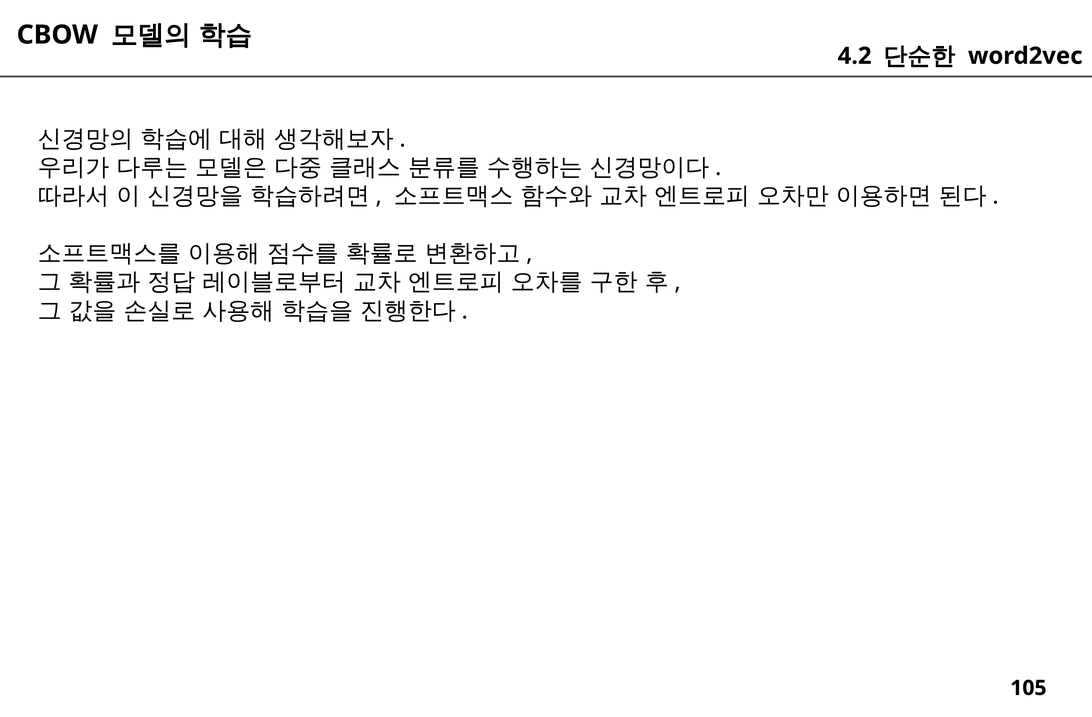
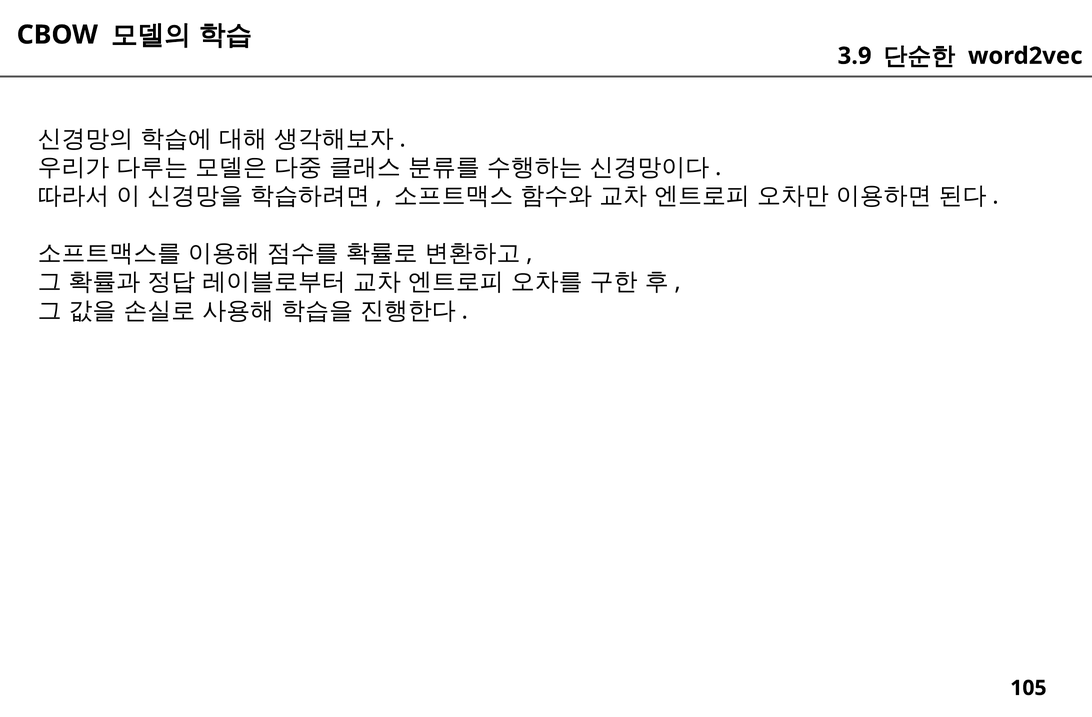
4.2: 4.2 -> 3.9 (855, 56)
